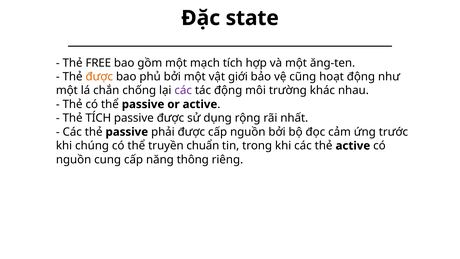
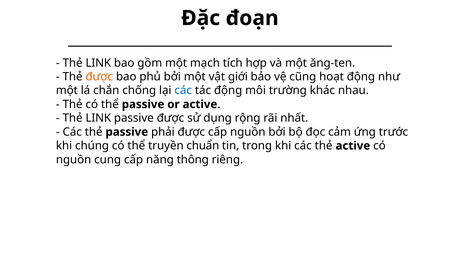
state: state -> đoạn (252, 18)
FREE: FREE -> LINK (98, 63)
các colour: purple -> blue (183, 90)
TÍCH: TÍCH -> LINK (98, 118)
